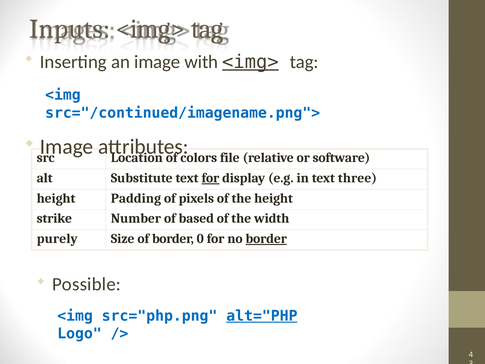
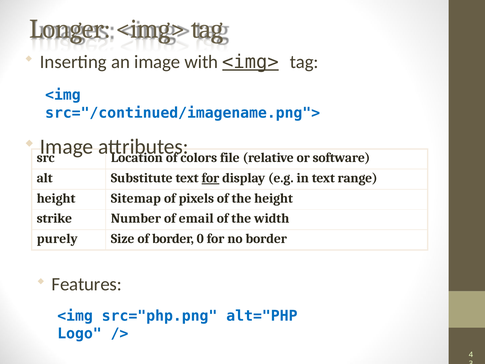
Inputs: Inputs -> Longer (70, 29)
three: three -> range (358, 178)
Padding: Padding -> Sitemap (136, 198)
based: based -> email (196, 218)
border underline: present -> none (266, 239)
Possible: Possible -> Features (87, 284)
alt="PHP underline: present -> none (262, 316)
